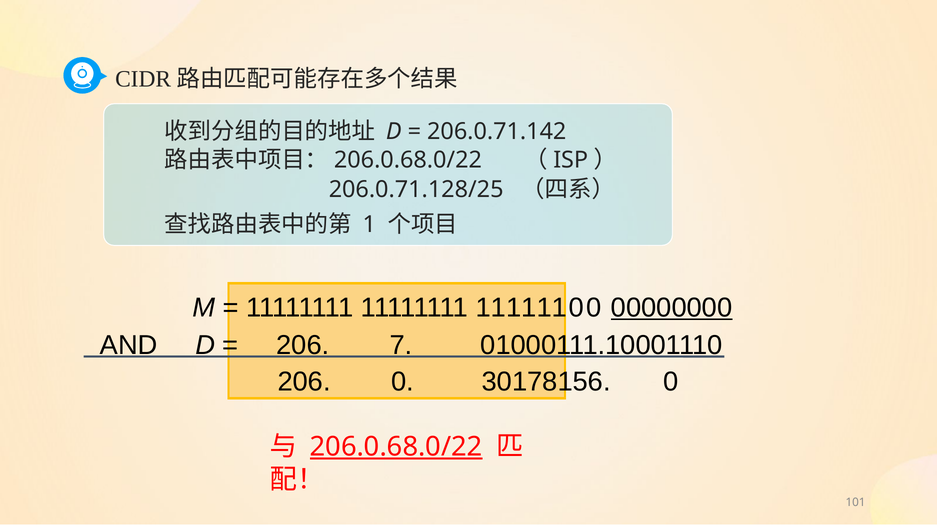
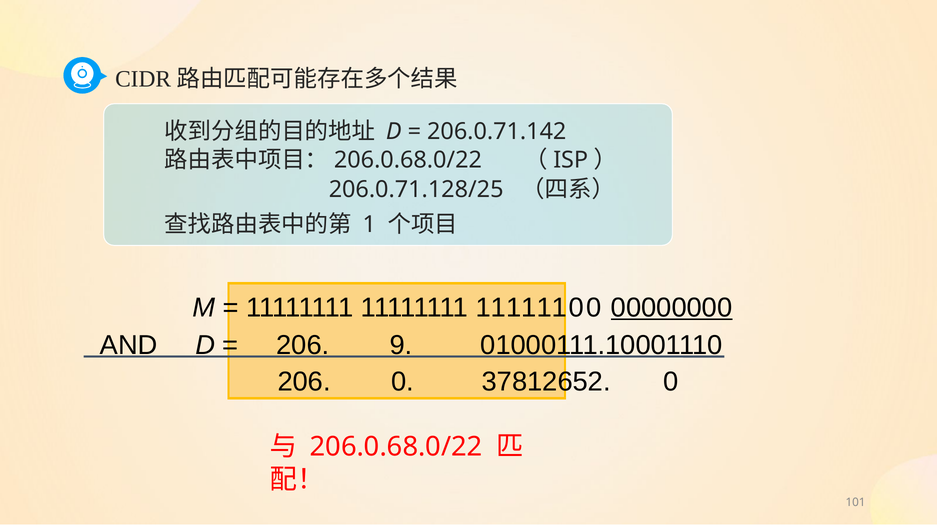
7: 7 -> 9 (401, 345)
30178156: 30178156 -> 37812652 (546, 382)
206.0.68.0/22 underline: present -> none (396, 447)
